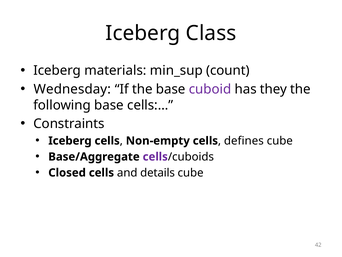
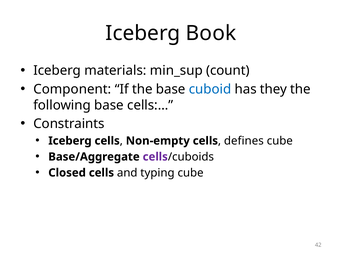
Class: Class -> Book (211, 33)
Wednesday: Wednesday -> Component (72, 89)
cuboid colour: purple -> blue (210, 89)
details: details -> typing (157, 172)
